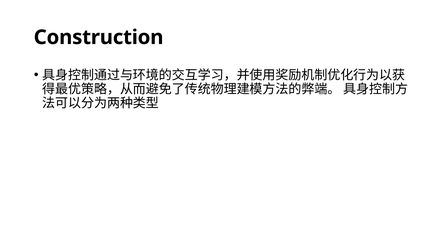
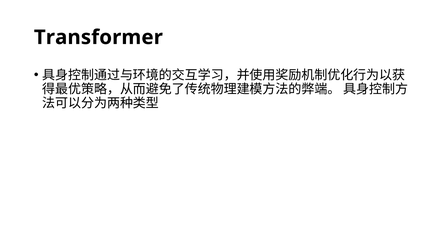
Construction: Construction -> Transformer (98, 37)
